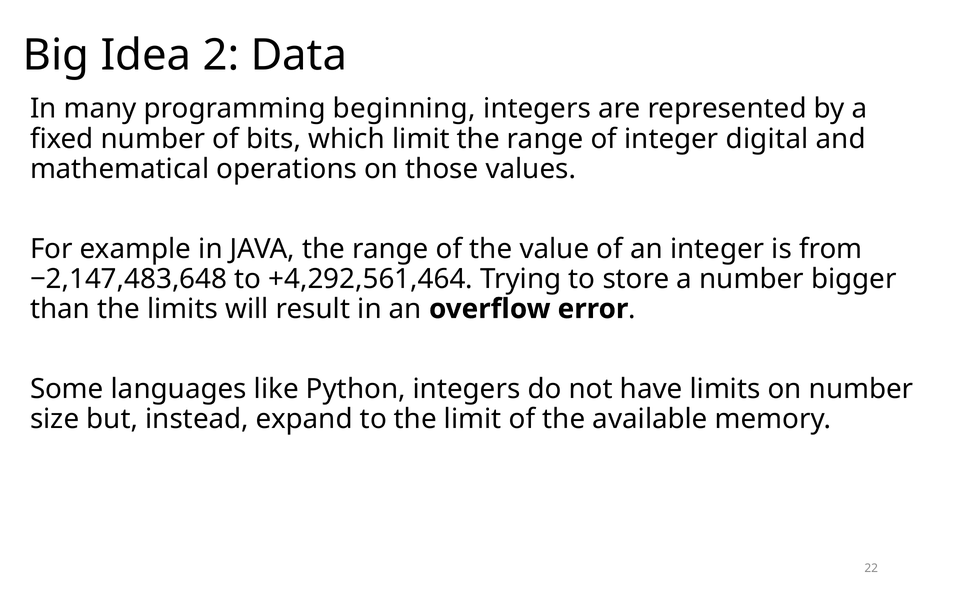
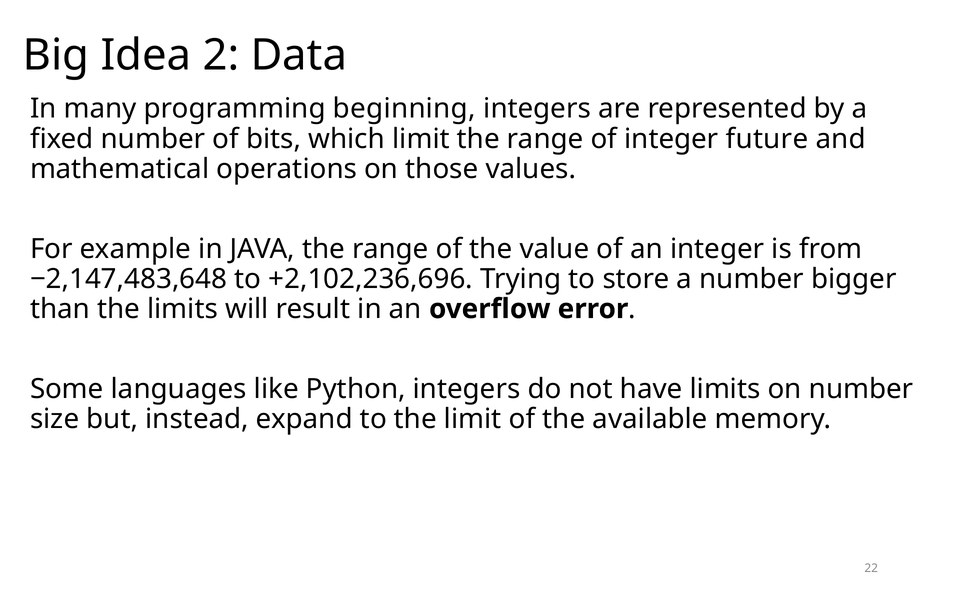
digital: digital -> future (767, 139)
+4,292,561,464: +4,292,561,464 -> +2,102,236,696 (371, 279)
